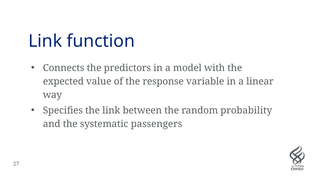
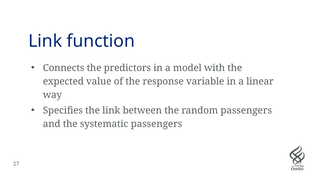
random probability: probability -> passengers (246, 110)
